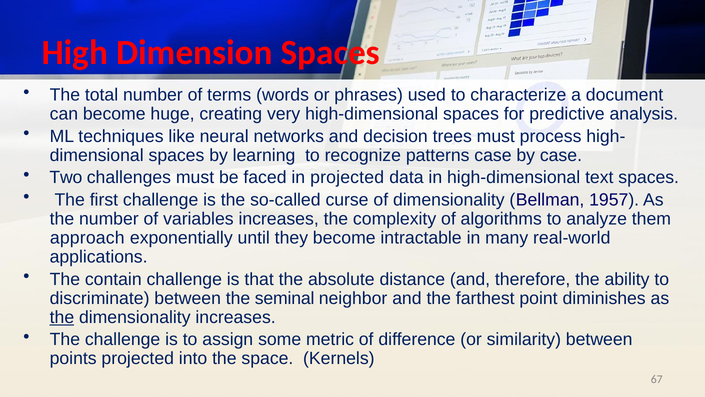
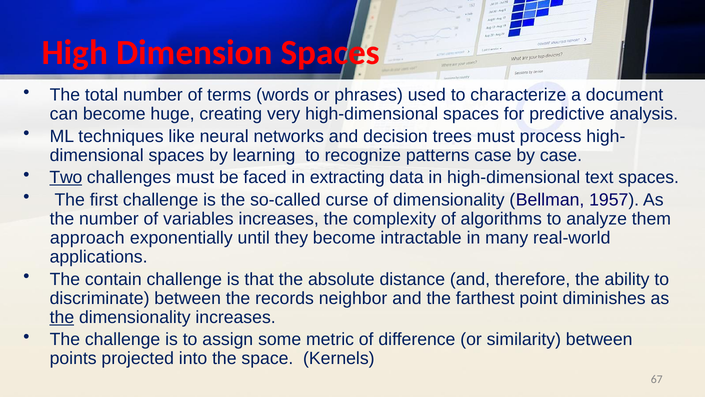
Two underline: none -> present (66, 177)
in projected: projected -> extracting (347, 177)
seminal: seminal -> records (285, 298)
